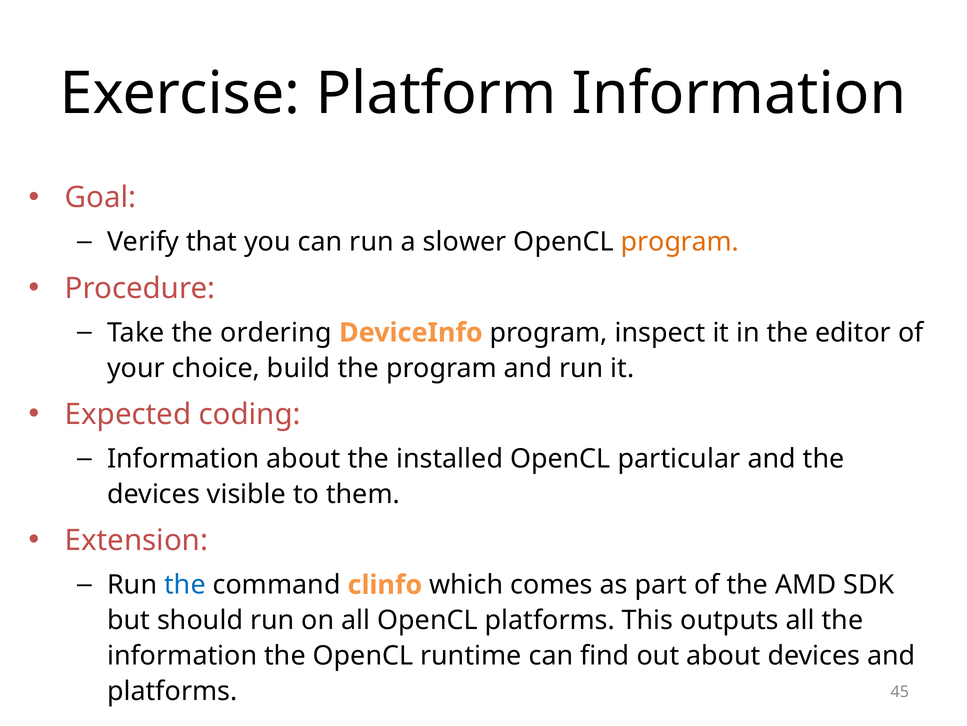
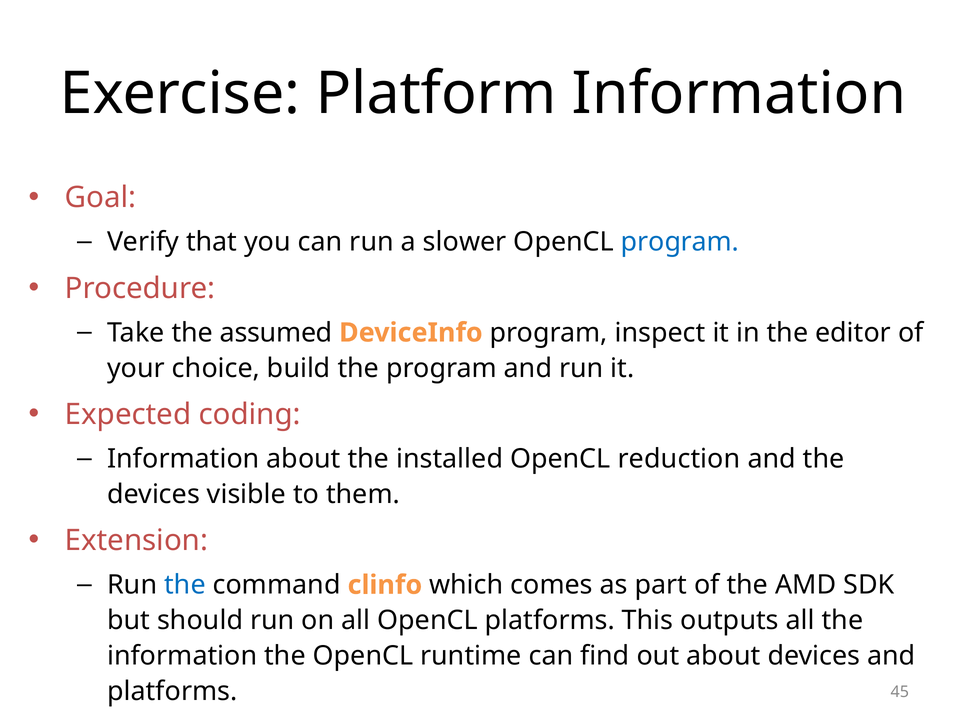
program colour: orange -> blue (680, 242)
ordering: ordering -> assumed (276, 332)
particular: particular -> reduction (679, 458)
